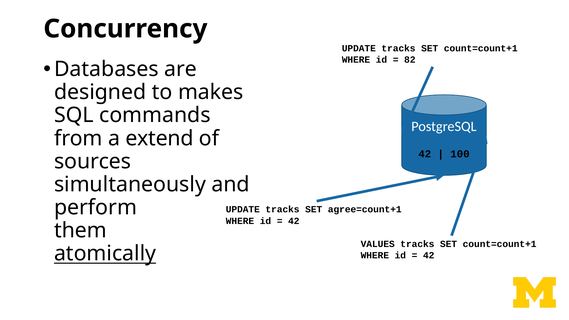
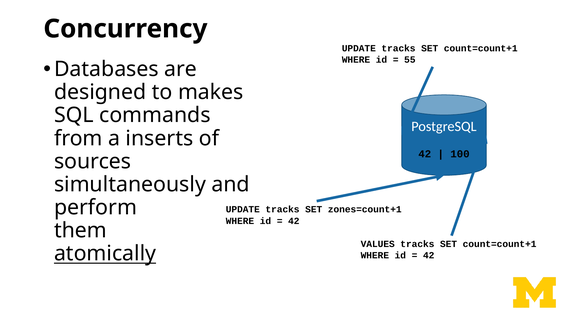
82: 82 -> 55 (410, 60)
extend: extend -> inserts (159, 138)
agree=count+1: agree=count+1 -> zones=count+1 (365, 210)
